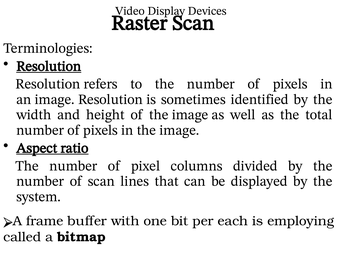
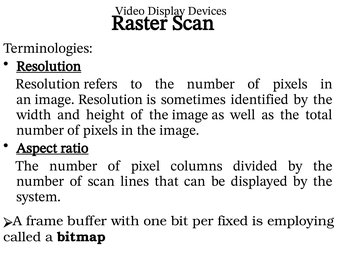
each: each -> fixed (233, 222)
